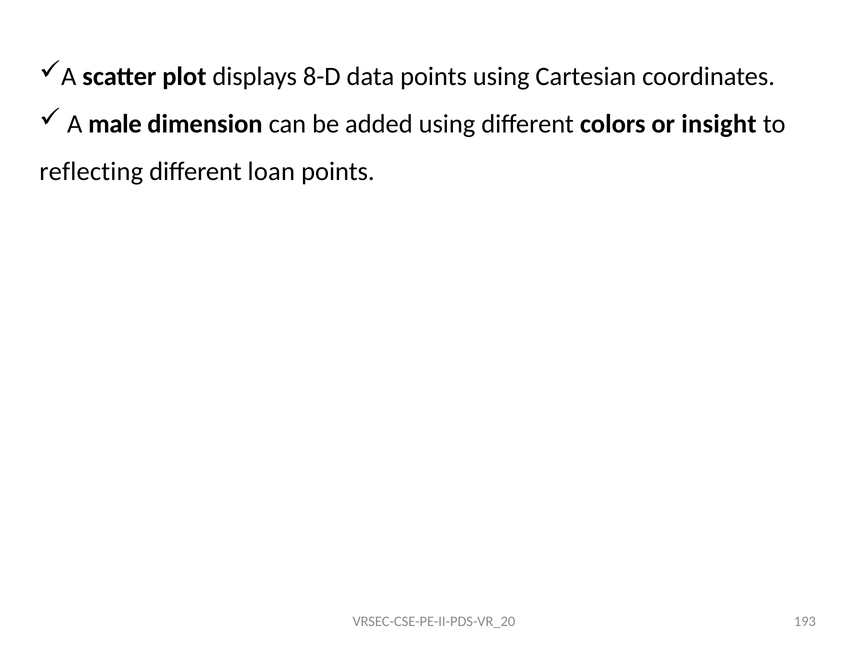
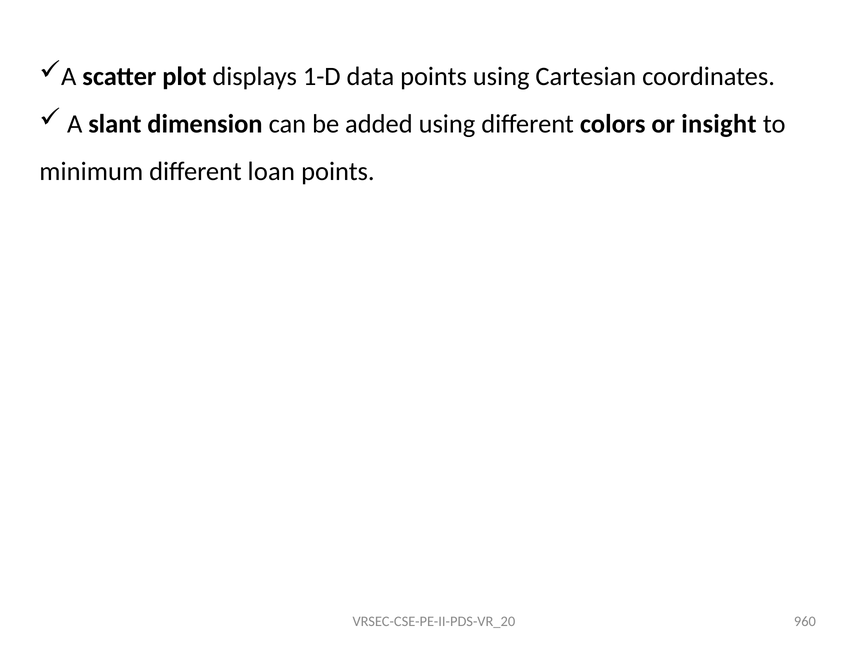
8-D: 8-D -> 1-D (322, 76)
male: male -> slant (115, 124)
reflecting: reflecting -> minimum (91, 172)
193: 193 -> 960 (805, 622)
